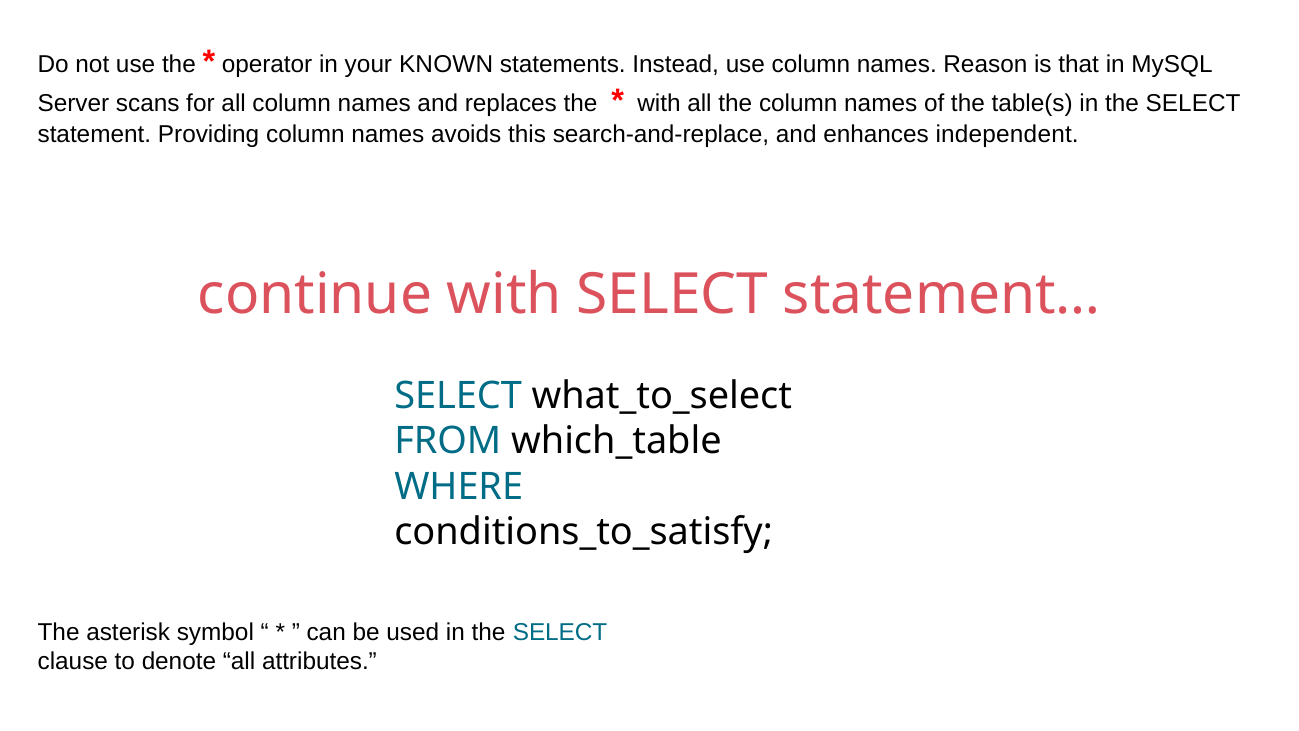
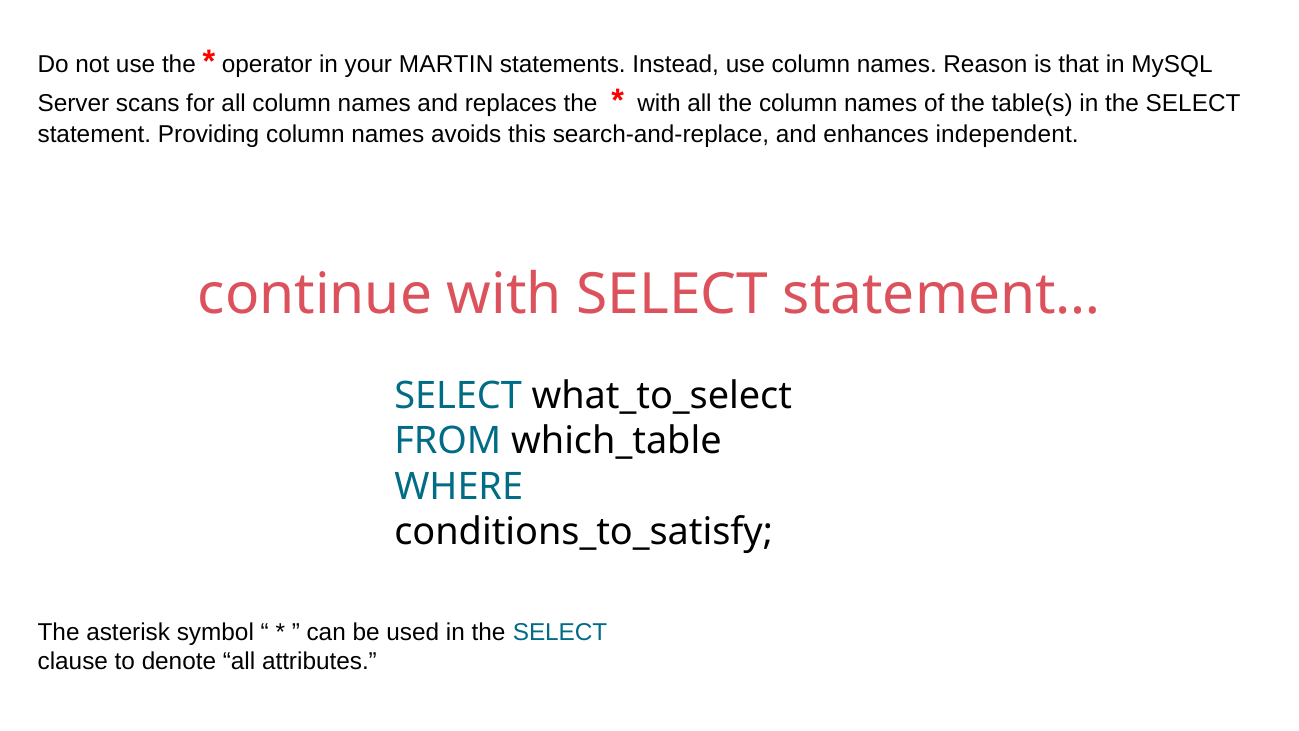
KNOWN: KNOWN -> MARTIN (446, 65)
